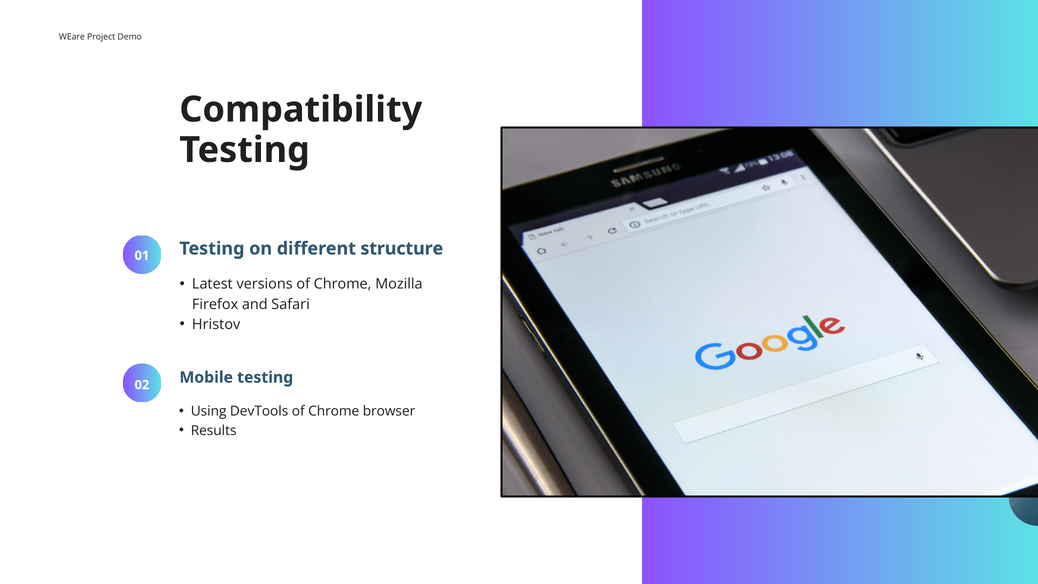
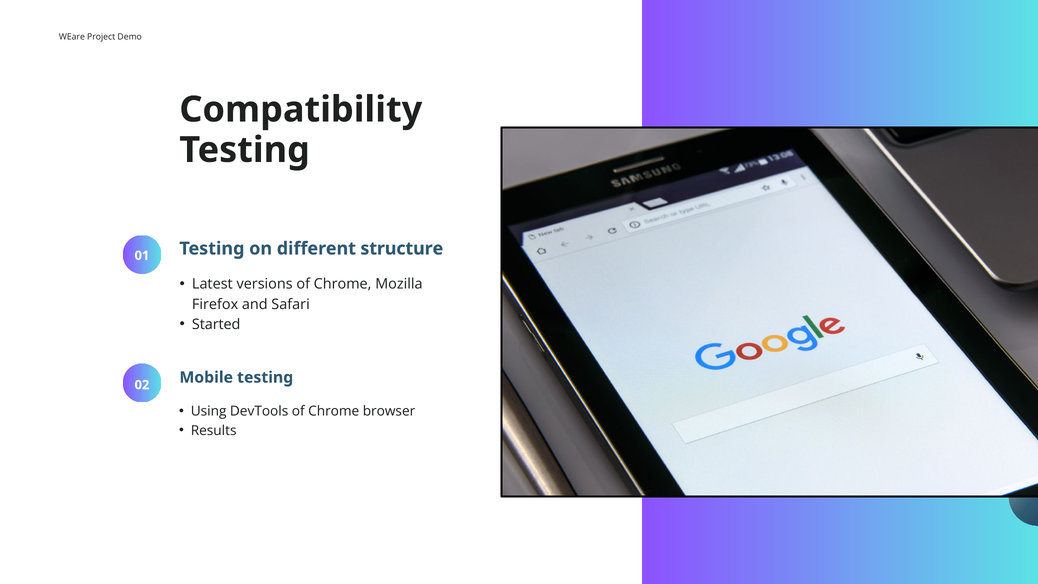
Hristov: Hristov -> Started (216, 324)
